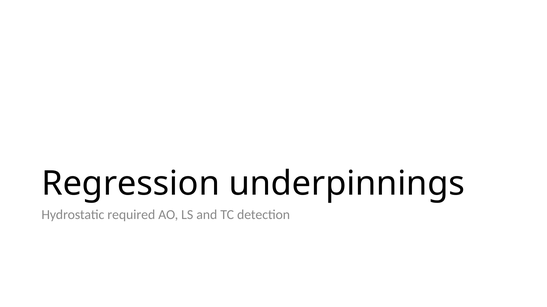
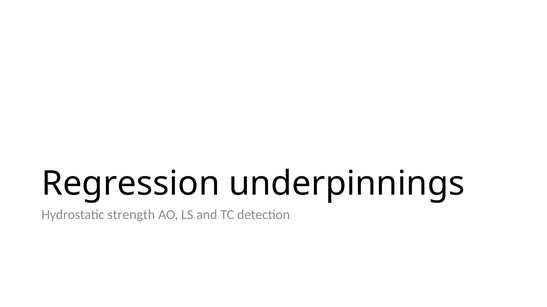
required: required -> strength (131, 215)
